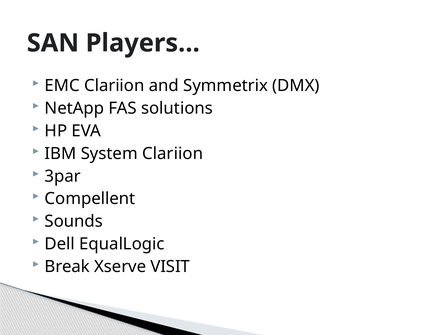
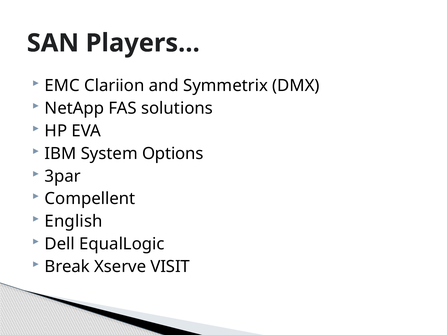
System Clariion: Clariion -> Options (173, 154)
Sounds: Sounds -> English (74, 222)
